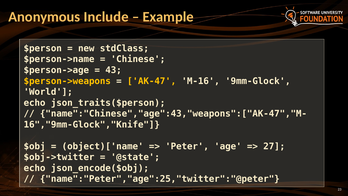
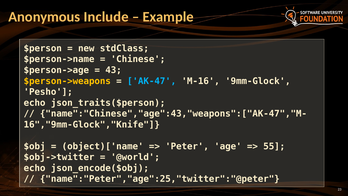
AK-47 colour: yellow -> light blue (152, 81)
World: World -> Pesho (48, 92)
27: 27 -> 55 (274, 146)
@state: @state -> @world (135, 157)
